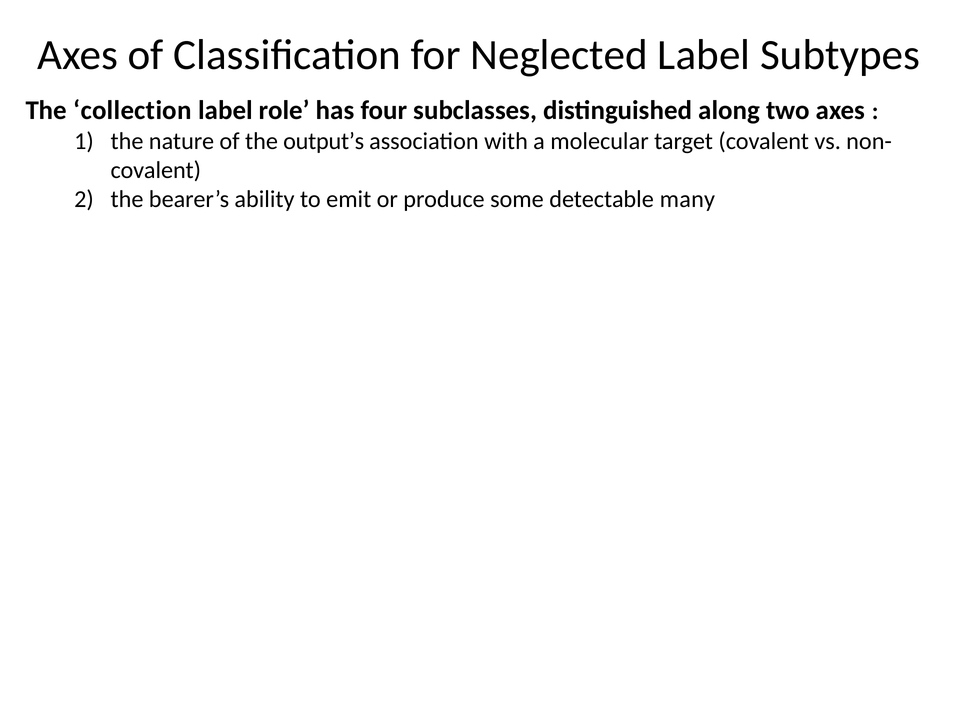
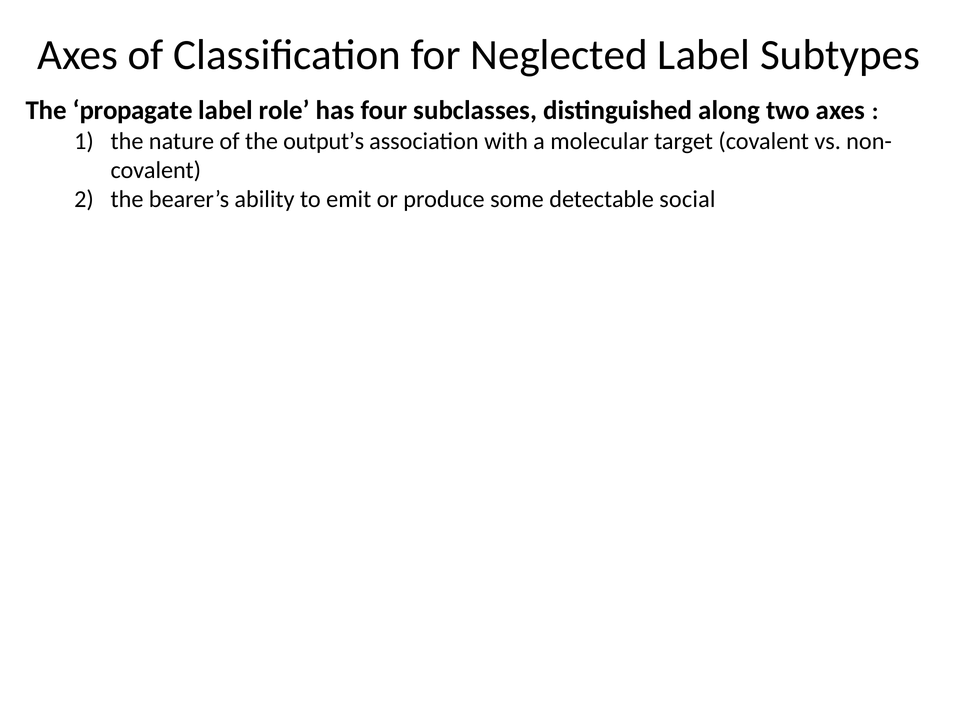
collection: collection -> propagate (133, 110)
many: many -> social (687, 199)
